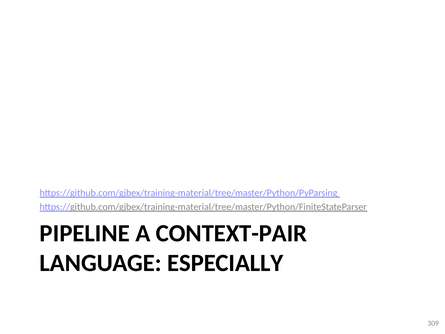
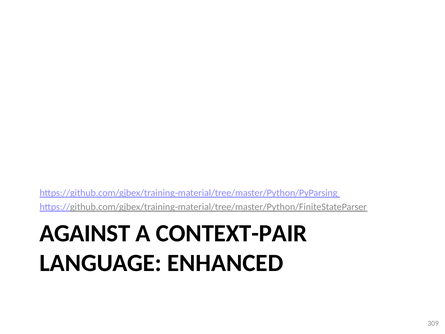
PIPELINE: PIPELINE -> AGAINST (85, 233)
ESPECIALLY: ESPECIALLY -> ENHANCED (225, 263)
